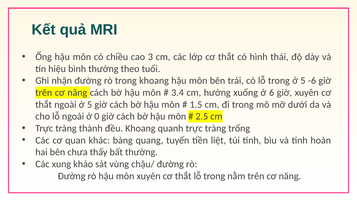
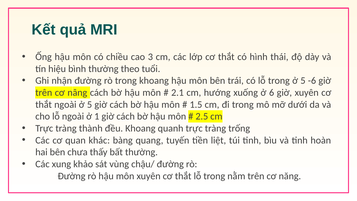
3.4: 3.4 -> 2.1 (178, 93)
0: 0 -> 1 (97, 116)
